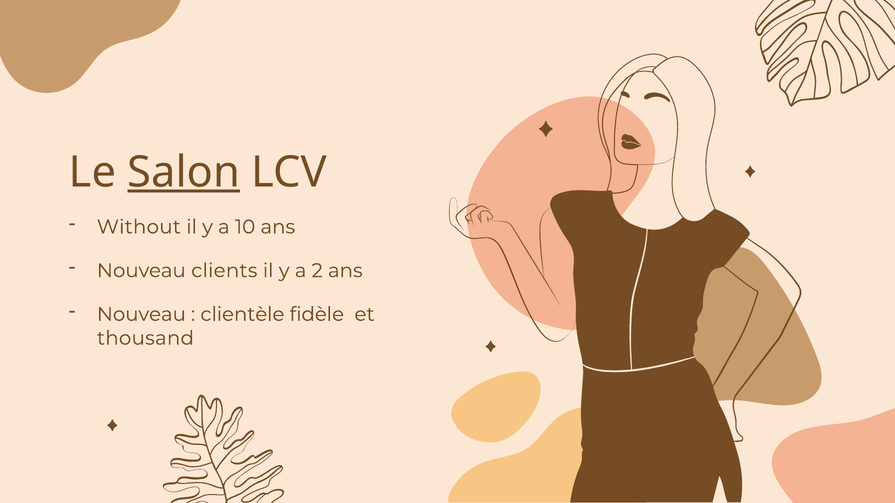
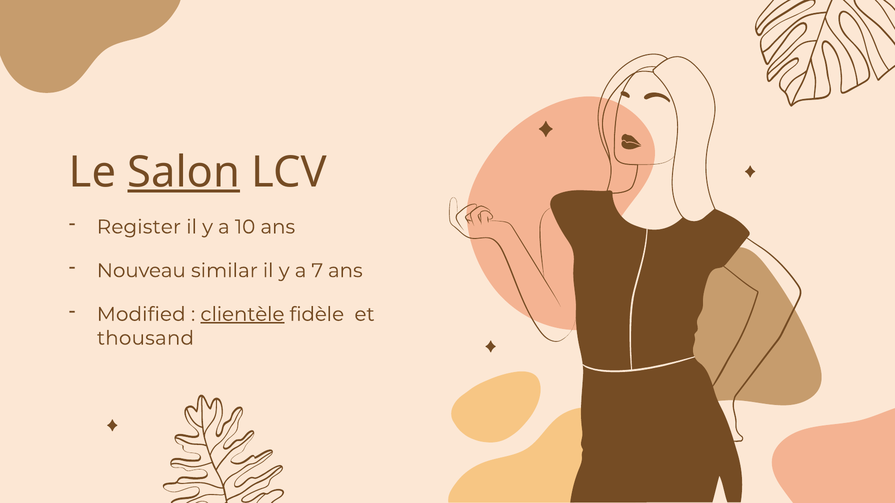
Without: Without -> Register (139, 227)
clients: clients -> similar (224, 271)
2: 2 -> 7 (317, 271)
Nouveau: Nouveau -> Modified (141, 315)
clientèle underline: none -> present (242, 315)
